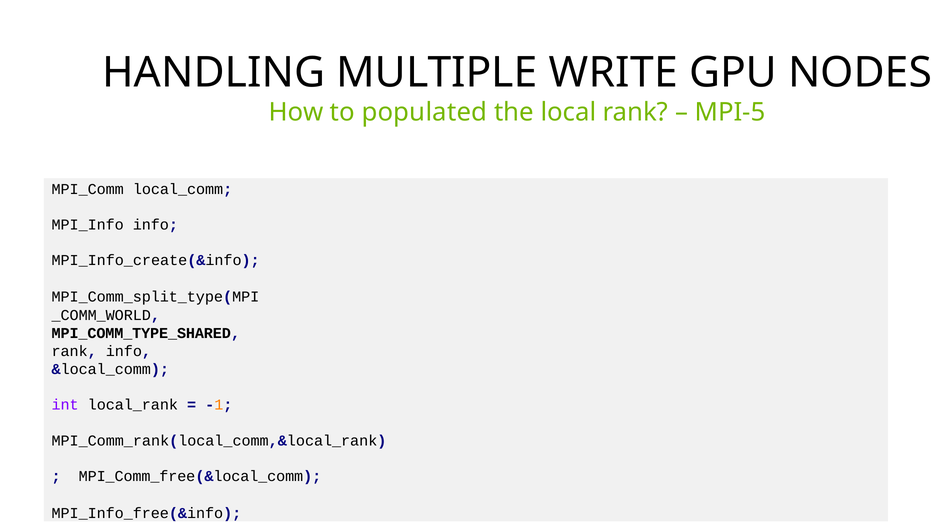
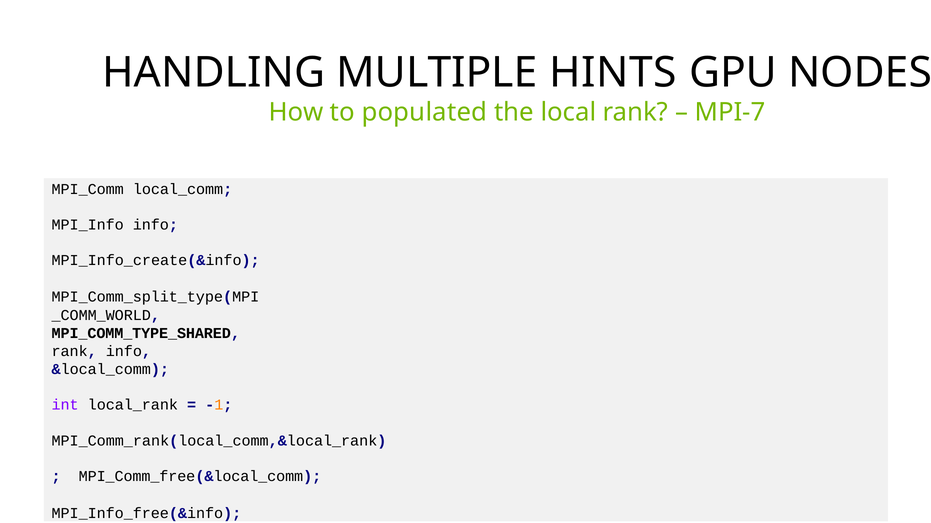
WRITE: WRITE -> HINTS (613, 73)
MPI-5: MPI-5 -> MPI-7 (730, 112)
